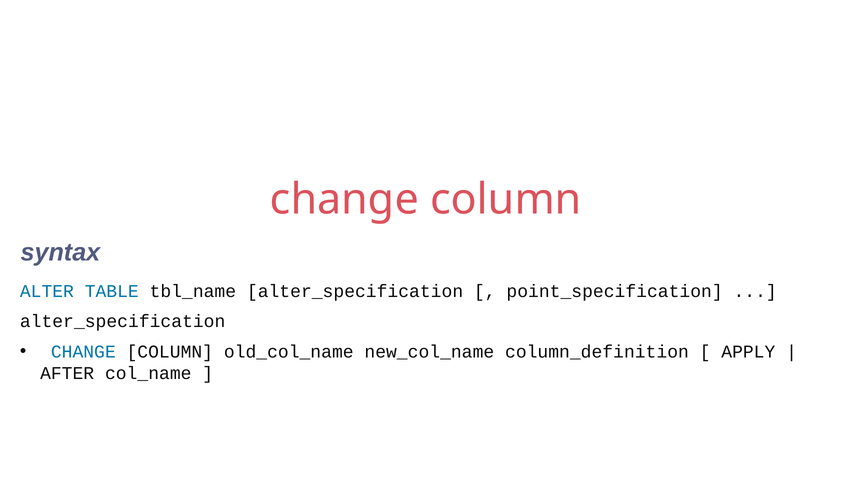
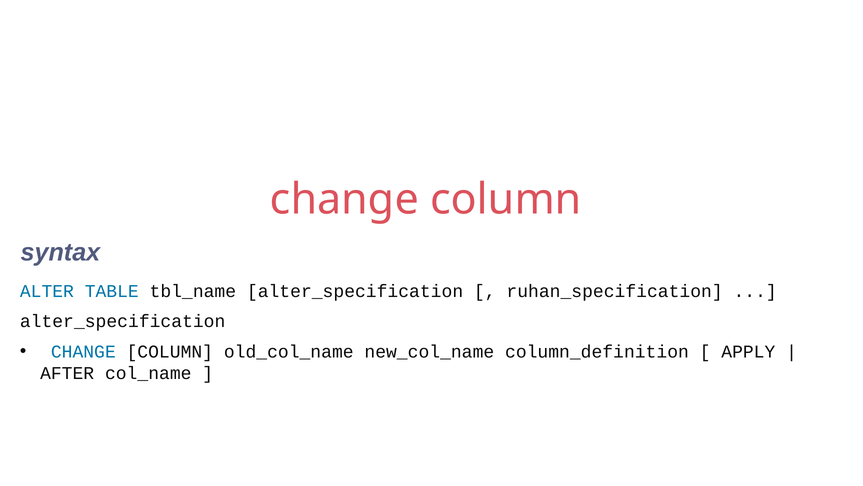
point_specification: point_specification -> ruhan_specification (615, 291)
